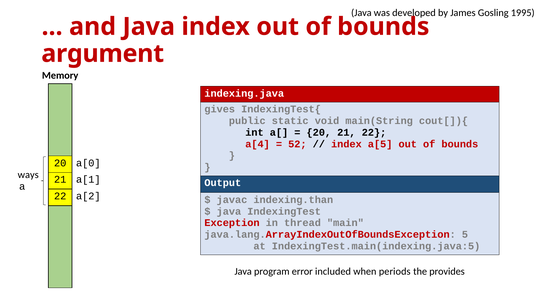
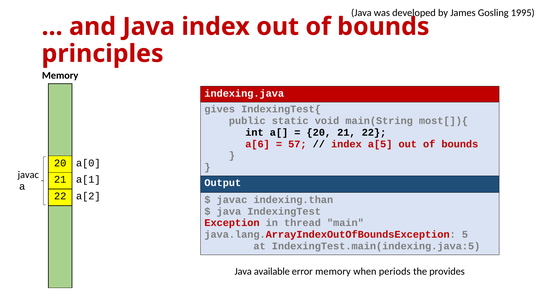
argument: argument -> principles (103, 54)
cout[]){: cout[]){ -> most[]){ (444, 121)
a[4: a[4 -> a[6 (258, 144)
52: 52 -> 57 (297, 144)
ways: ways -> javac (28, 175)
program: program -> available (272, 271)
error included: included -> memory (333, 271)
